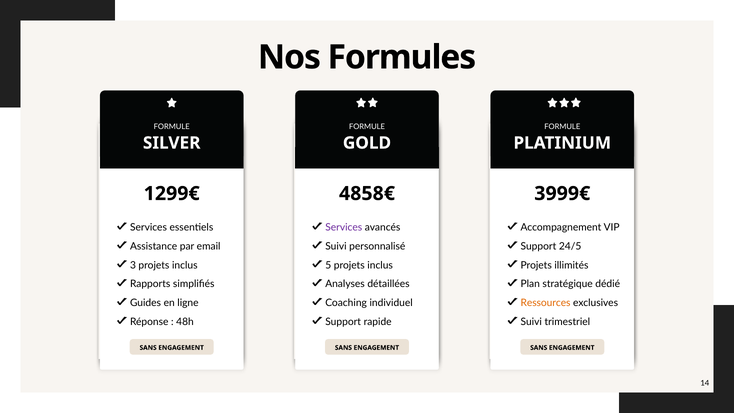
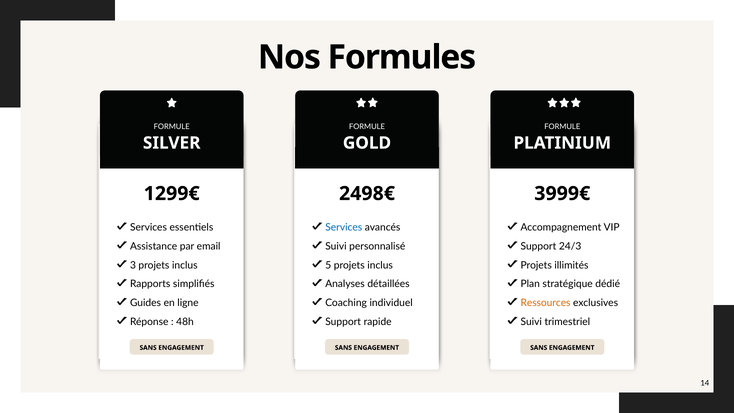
4858€: 4858€ -> 2498€ (367, 194)
Services colour: purple -> blue (344, 227)
24/5: 24/5 -> 24/3 (570, 246)
